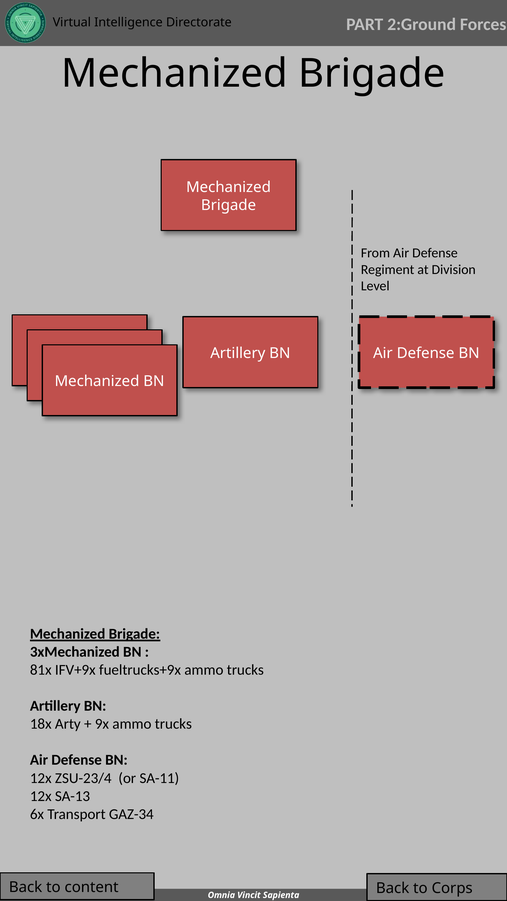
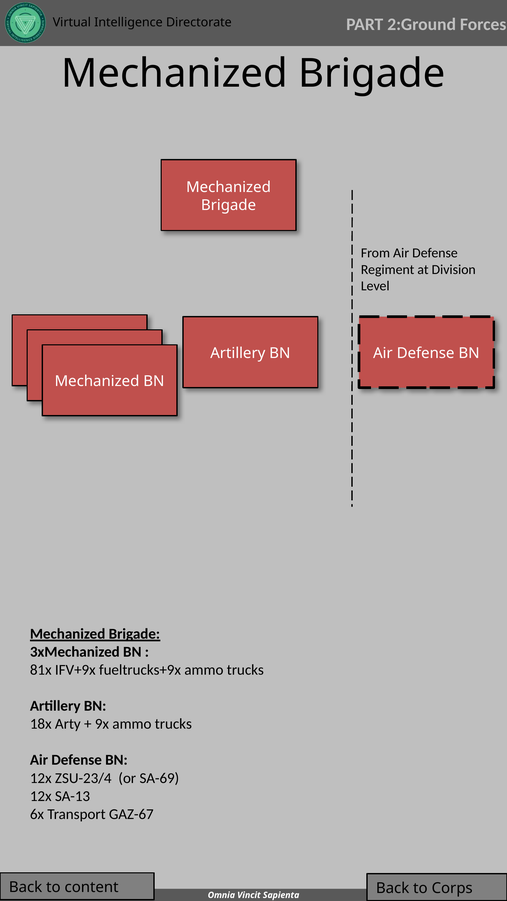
SA-11: SA-11 -> SA-69 (159, 778)
GAZ-34: GAZ-34 -> GAZ-67 (131, 814)
